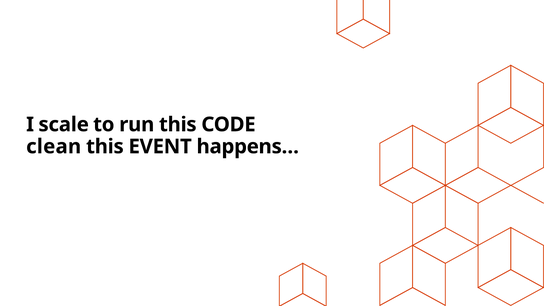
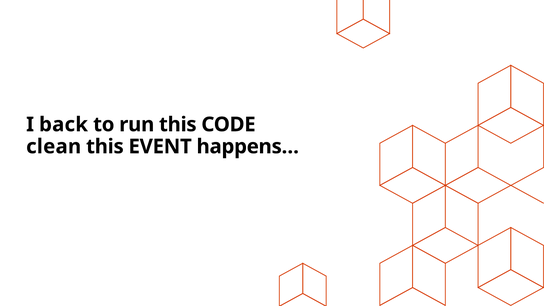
scale: scale -> back (63, 125)
